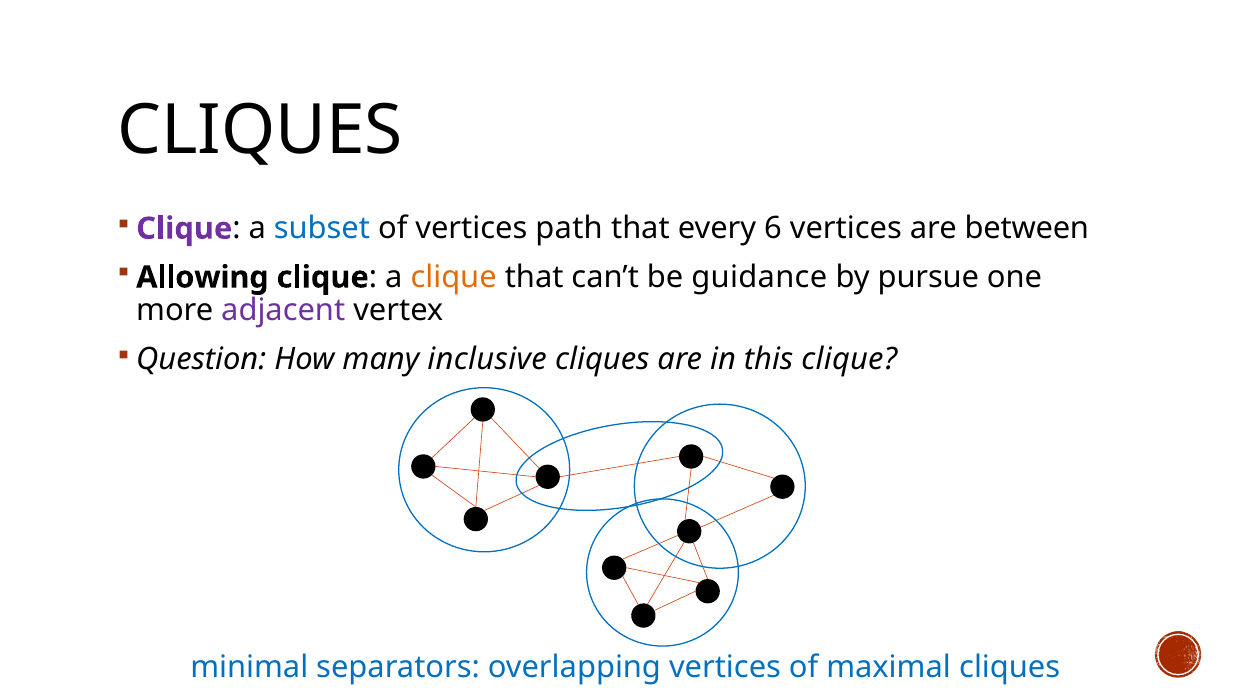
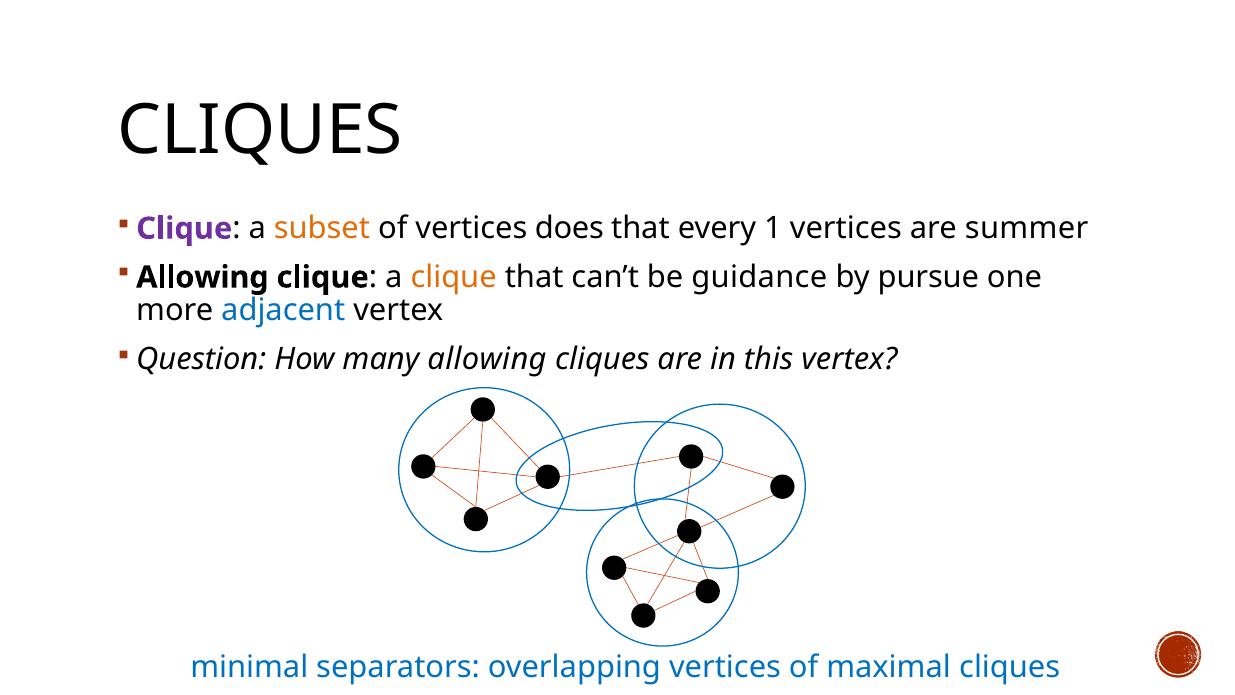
subset colour: blue -> orange (322, 228)
path: path -> does (569, 228)
6: 6 -> 1 (773, 228)
between: between -> summer (1027, 228)
adjacent colour: purple -> blue (283, 311)
many inclusive: inclusive -> allowing (487, 359)
this clique: clique -> vertex (849, 359)
